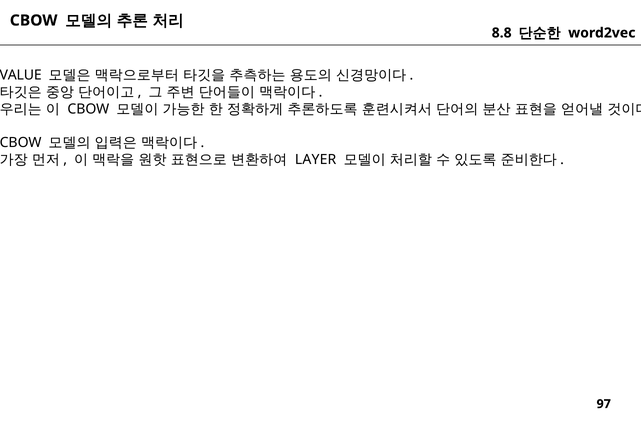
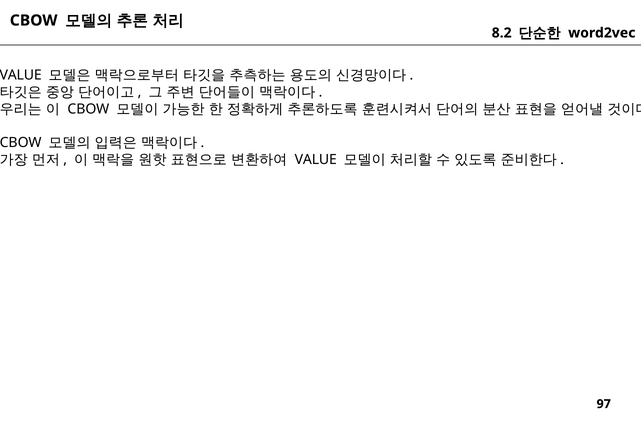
8.8: 8.8 -> 8.2 (502, 33)
LAYER: LAYER -> VALUE (316, 159)
